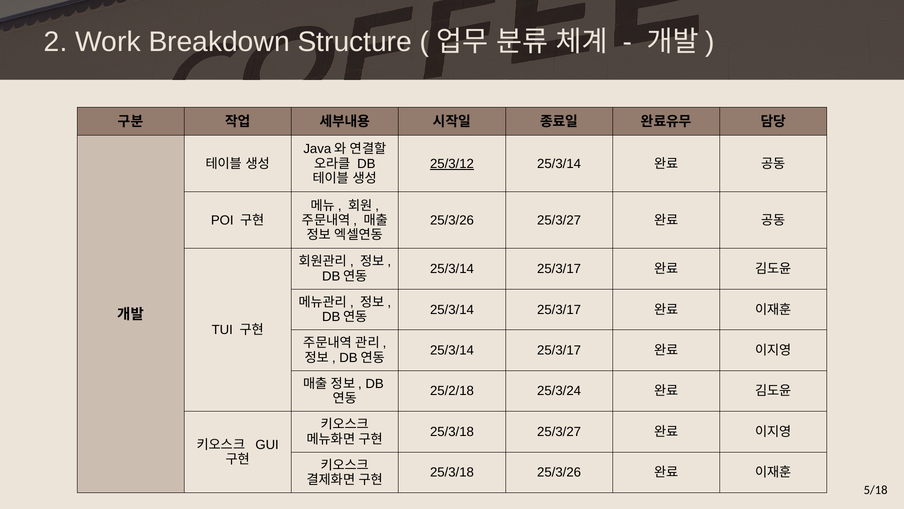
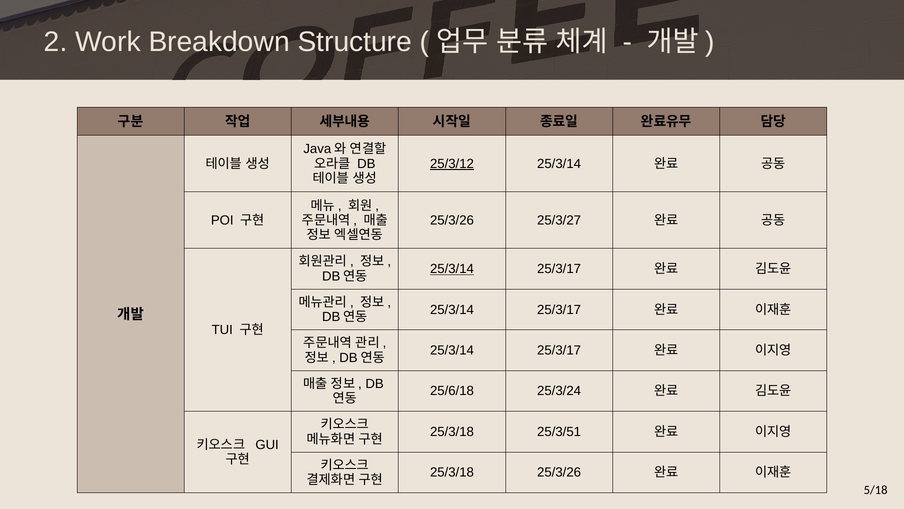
25/3/14 underline: none -> present (452, 269)
25/2/18: 25/2/18 -> 25/6/18 (452, 391)
25/3/18 25/3/27: 25/3/27 -> 25/3/51 (559, 431)
